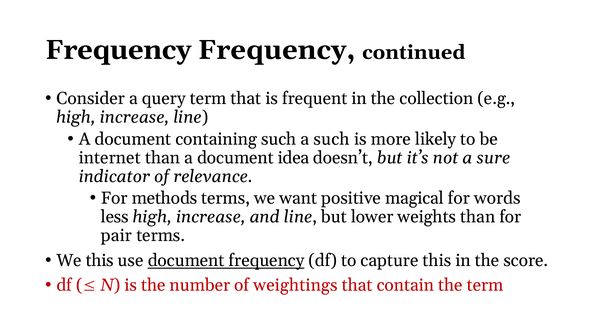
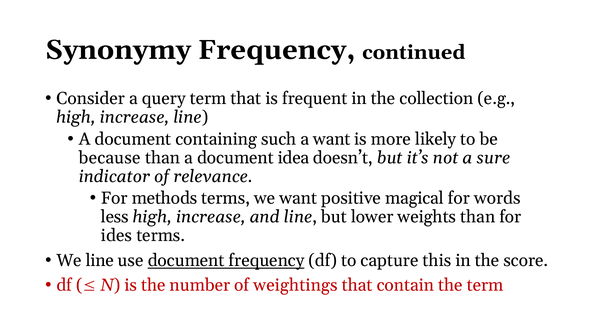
Frequency: Frequency -> Synonymy (118, 50)
a such: such -> want (332, 139)
internet: internet -> because (110, 158)
pair: pair -> ides (117, 236)
We this: this -> line (100, 260)
